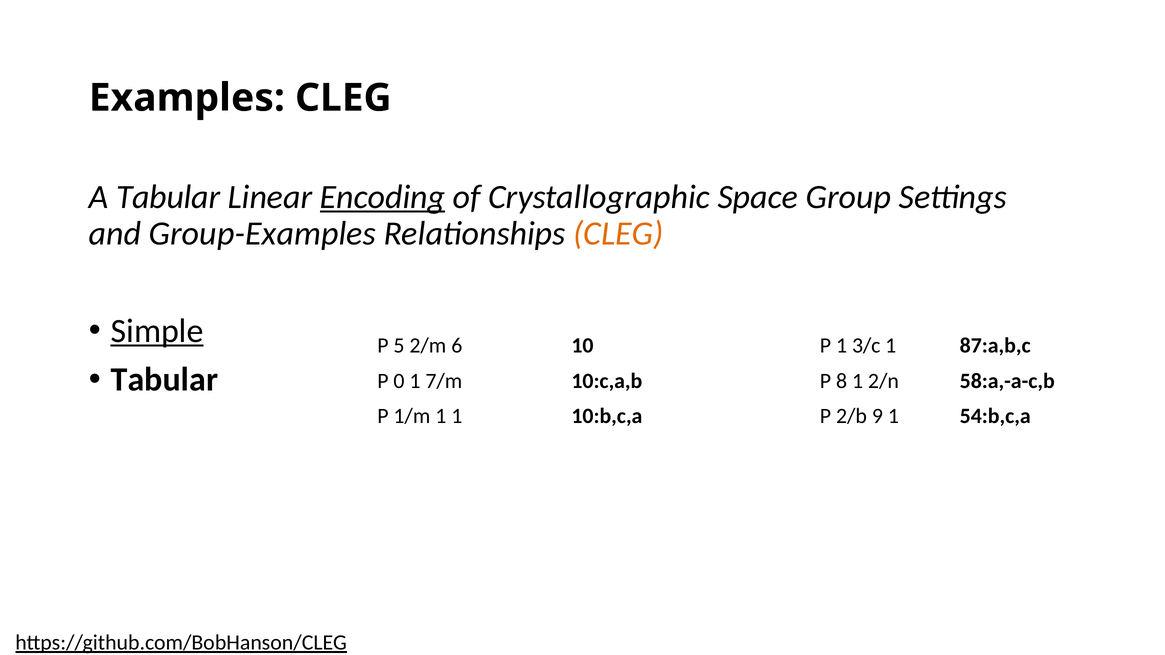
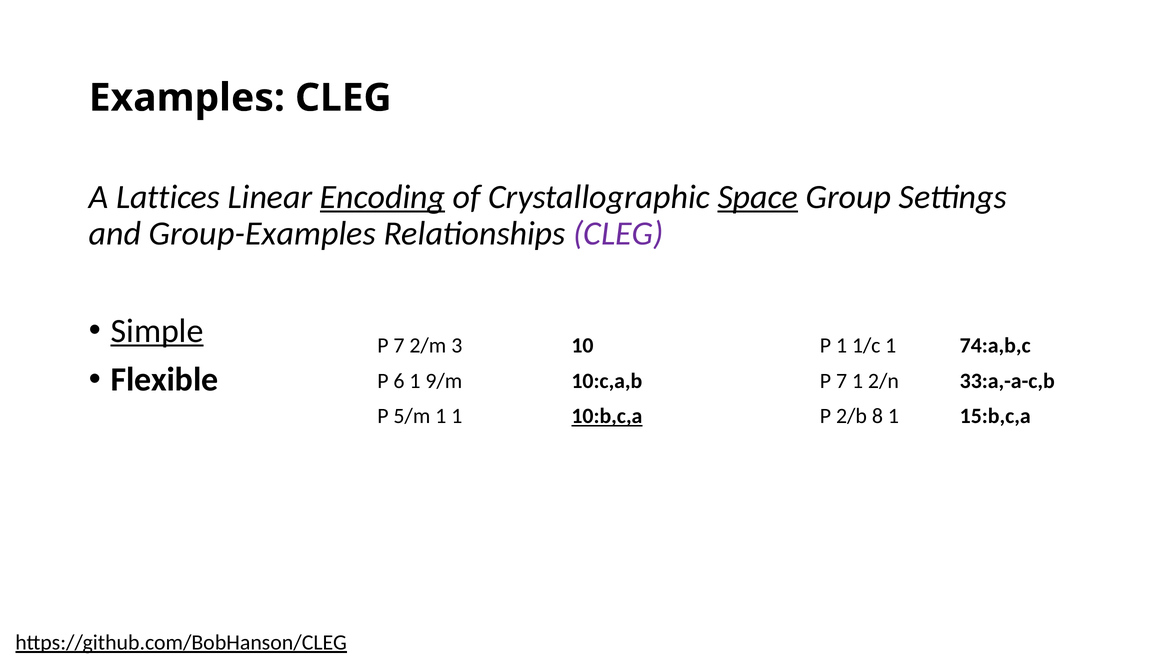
A Tabular: Tabular -> Lattices (168, 197)
Space underline: none -> present (758, 197)
CLEG colour: orange -> purple (618, 234)
5: 5 -> 7 (399, 346)
6: 6 -> 3 (457, 346)
3/c: 3/c -> 1/c (866, 346)
87:a,b,c: 87:a,b,c -> 74:a,b,c (995, 346)
Tabular: Tabular -> Flexible (164, 380)
0: 0 -> 6 (399, 381)
7/m: 7/m -> 9/m (444, 381)
10:c,a,b P 8: 8 -> 7 (842, 381)
58:a,-a-c,b: 58:a,-a-c,b -> 33:a,-a-c,b (1007, 381)
1/m: 1/m -> 5/m (412, 416)
10:b,c,a underline: none -> present (607, 416)
9: 9 -> 8 (877, 416)
54:b,c,a: 54:b,c,a -> 15:b,c,a (995, 416)
